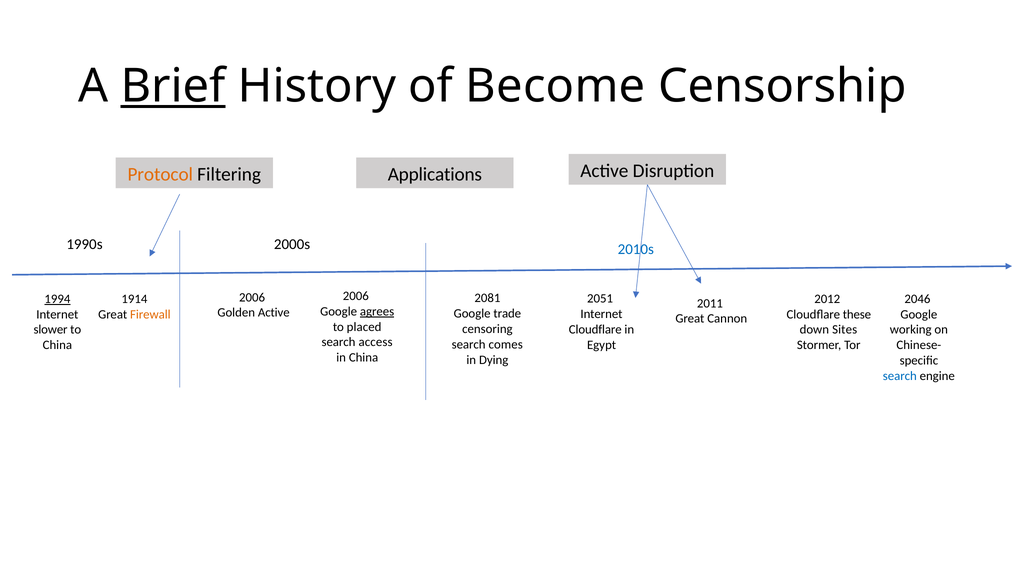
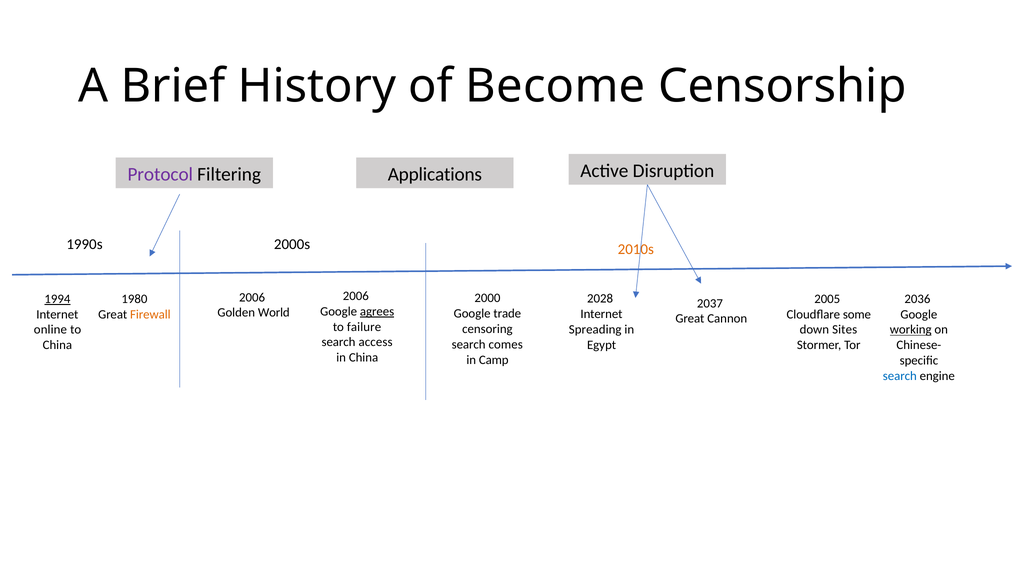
Brief underline: present -> none (173, 86)
Protocol colour: orange -> purple (160, 174)
2010s colour: blue -> orange (636, 249)
2081: 2081 -> 2000 (487, 298)
2051: 2051 -> 2028 (600, 298)
1914: 1914 -> 1980 (134, 299)
2012: 2012 -> 2005 (827, 299)
2046: 2046 -> 2036 (917, 299)
2011: 2011 -> 2037 (710, 303)
Golden Active: Active -> World (274, 313)
these: these -> some (857, 314)
placed: placed -> failure (364, 327)
Cloudflare: Cloudflare -> Spreading (595, 329)
slower: slower -> online (50, 330)
working underline: none -> present (911, 330)
Dying: Dying -> Camp (494, 360)
